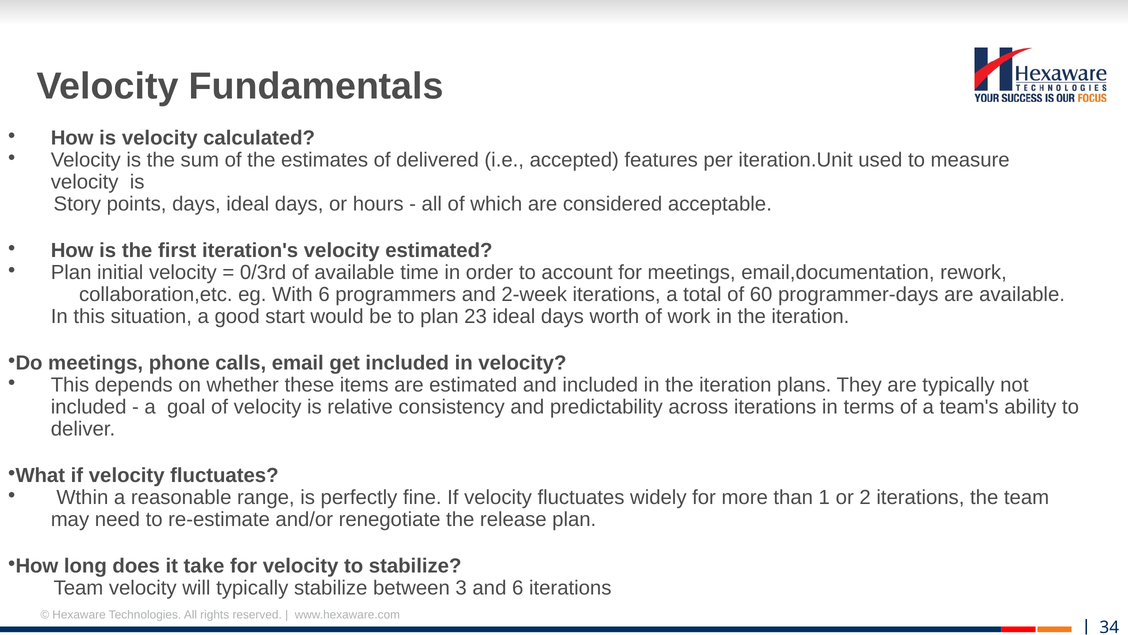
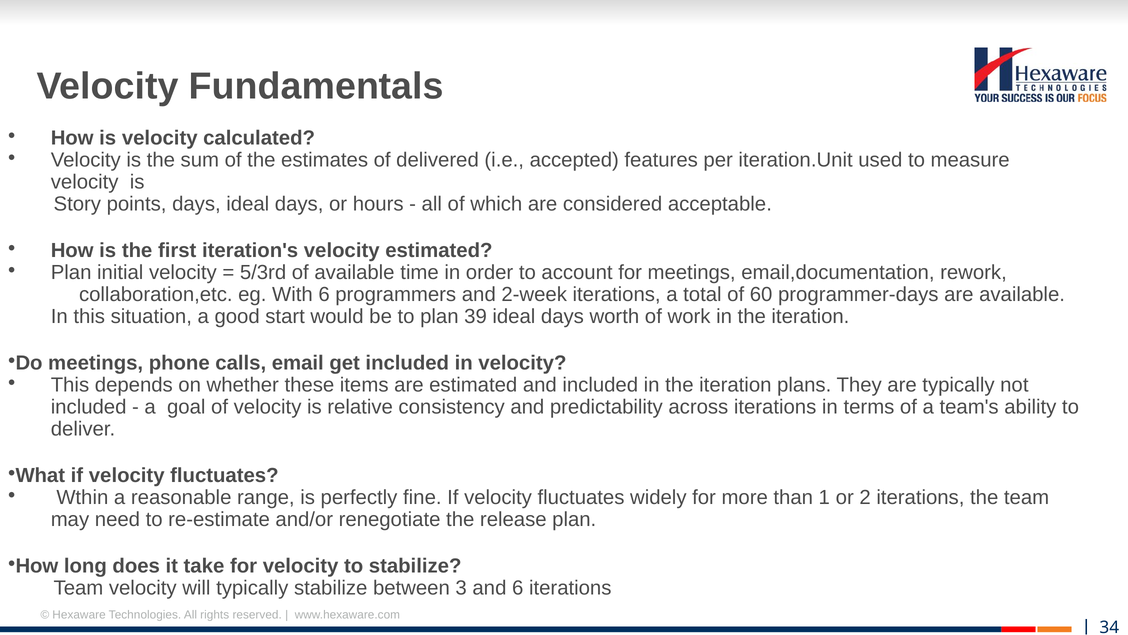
0/3rd: 0/3rd -> 5/3rd (263, 273)
23: 23 -> 39 (476, 317)
